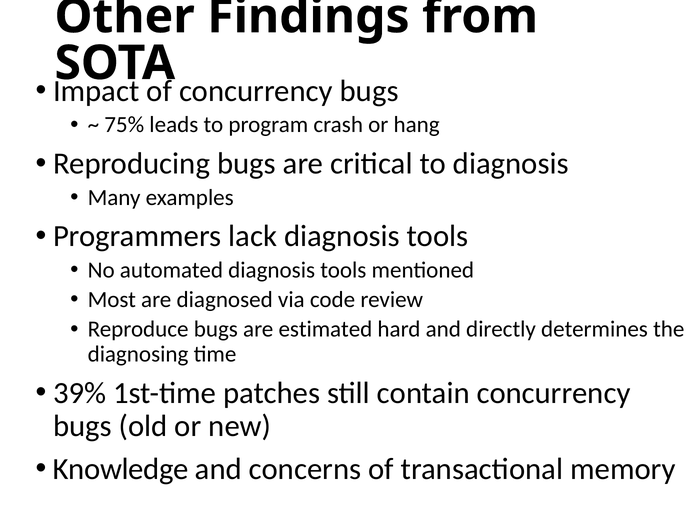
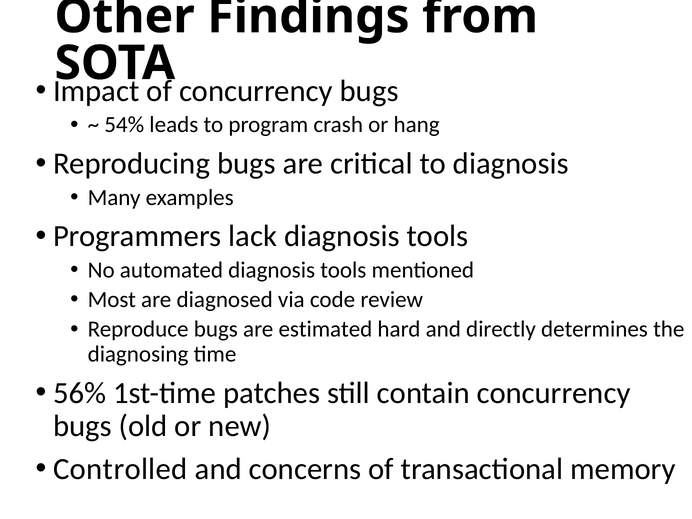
75%: 75% -> 54% (124, 125)
39%: 39% -> 56% (80, 393)
Knowledge: Knowledge -> Controlled (120, 469)
